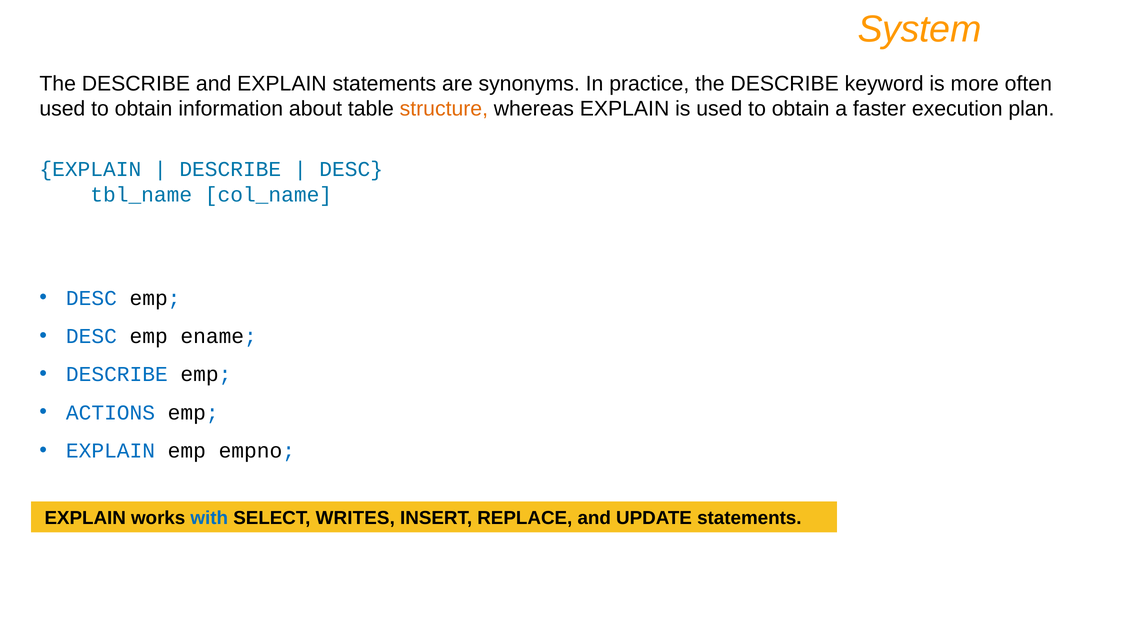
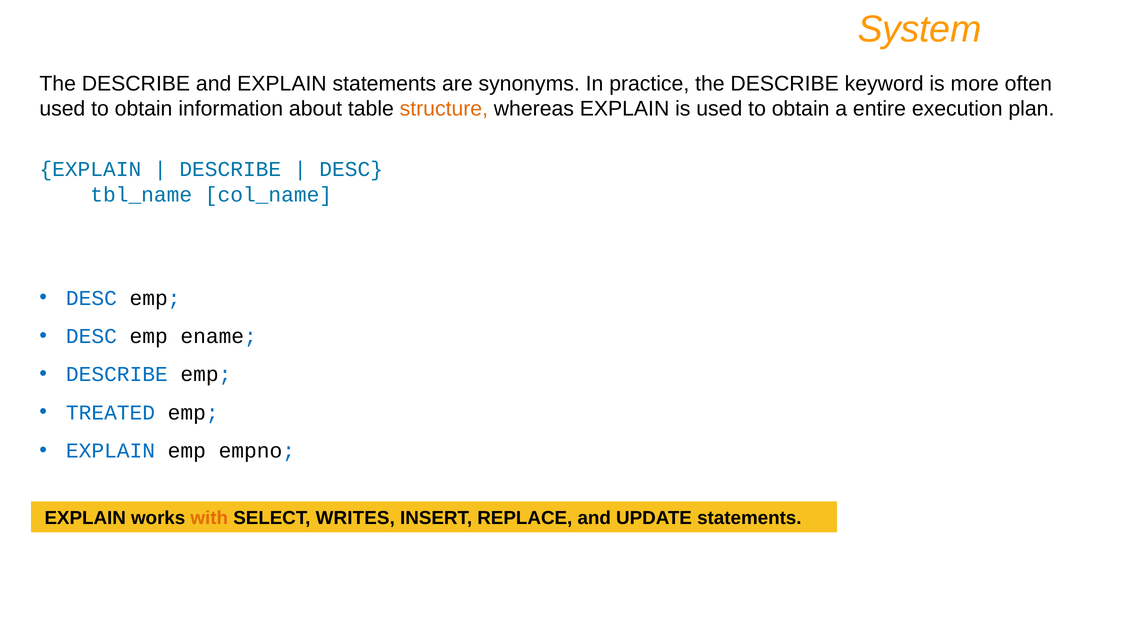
faster: faster -> entire (879, 109)
ACTIONS: ACTIONS -> TREATED (110, 413)
with colour: blue -> orange (209, 518)
